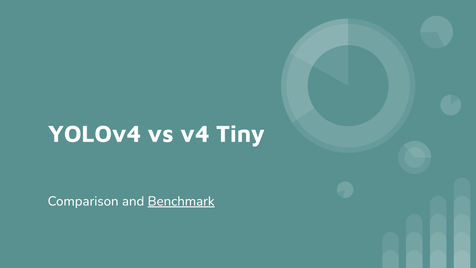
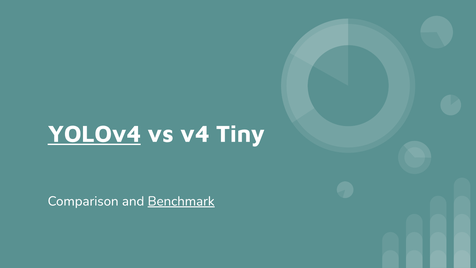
YOLOv4 underline: none -> present (94, 134)
